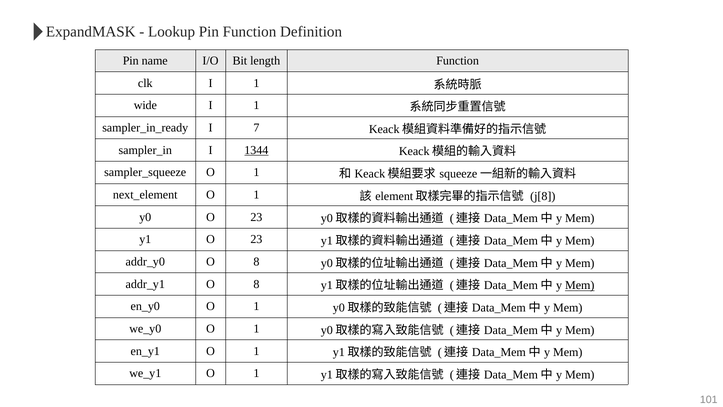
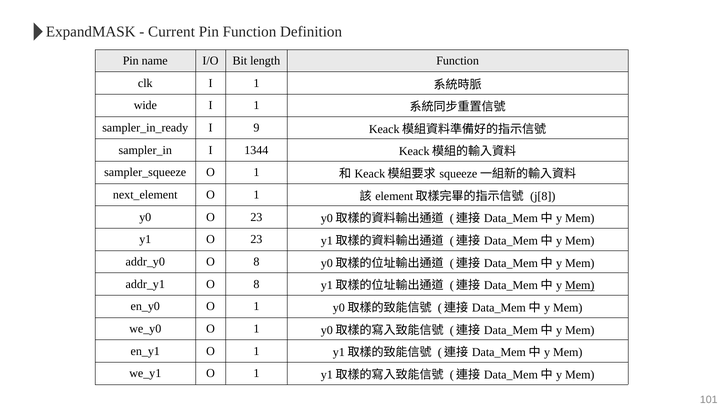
Lookup: Lookup -> Current (172, 32)
7: 7 -> 9 (256, 128)
1344 underline: present -> none (256, 150)
